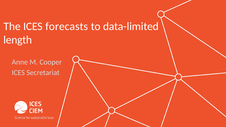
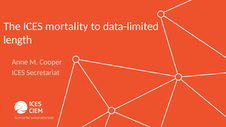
forecasts: forecasts -> mortality (67, 26)
